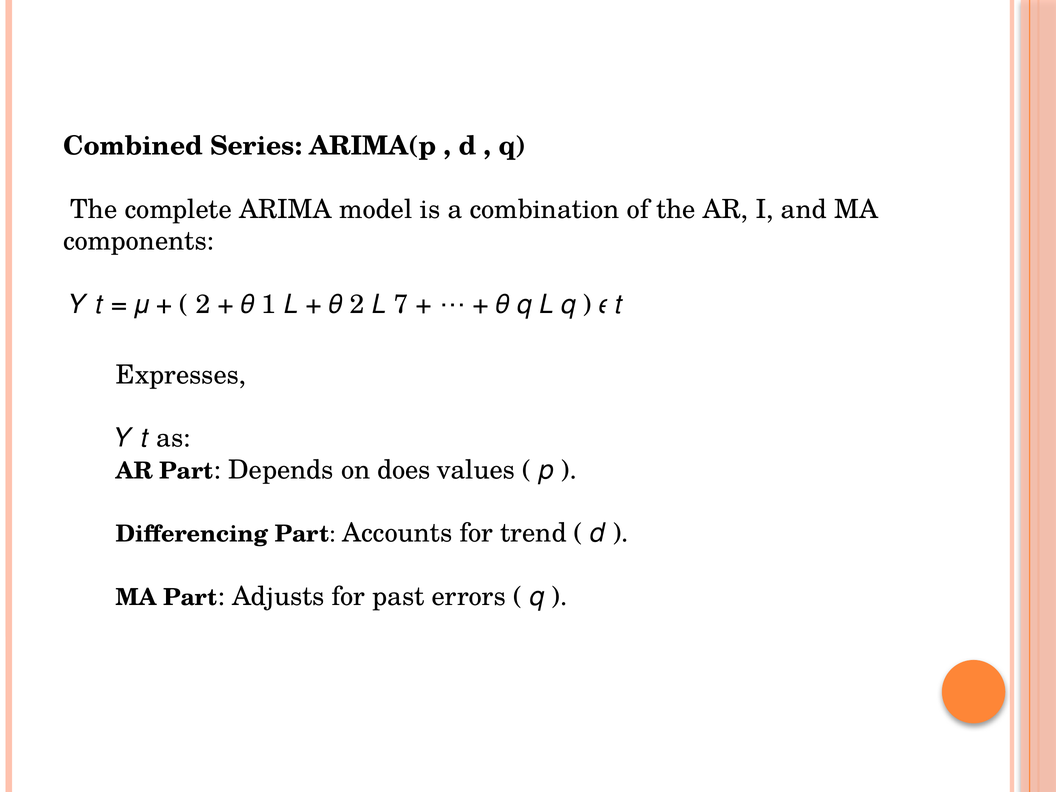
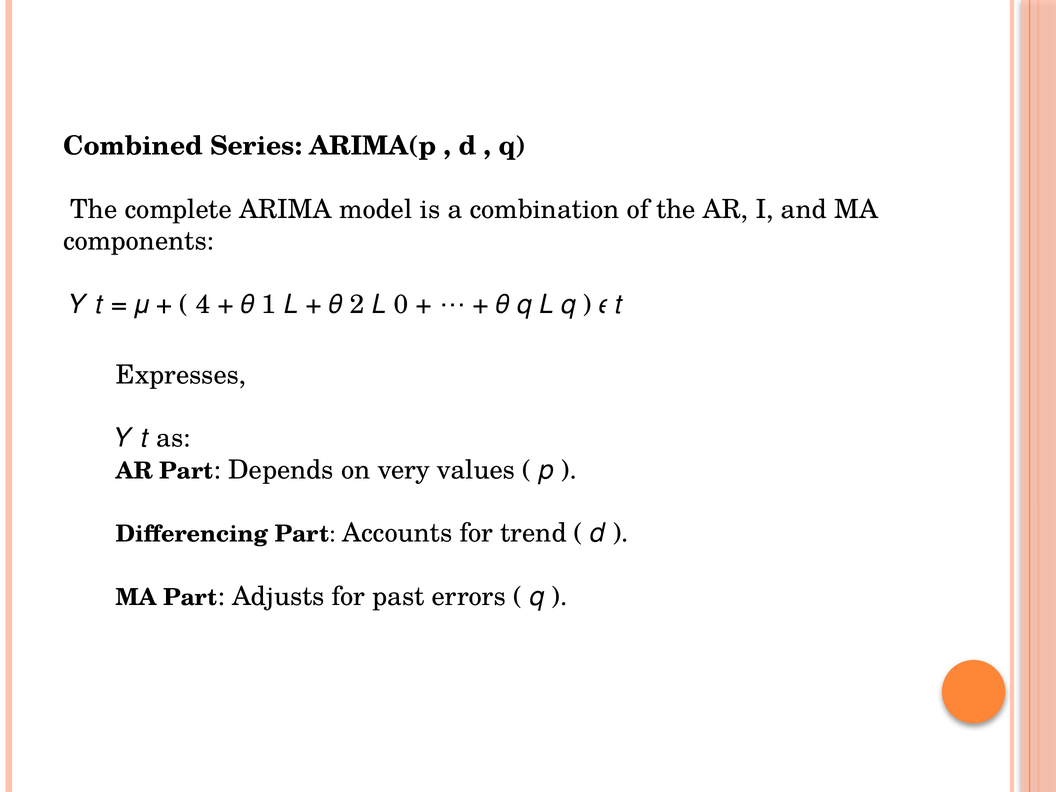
2: 2 -> 4 (203, 304)
7: 7 -> 0 (401, 304)
does: does -> very (404, 470)
